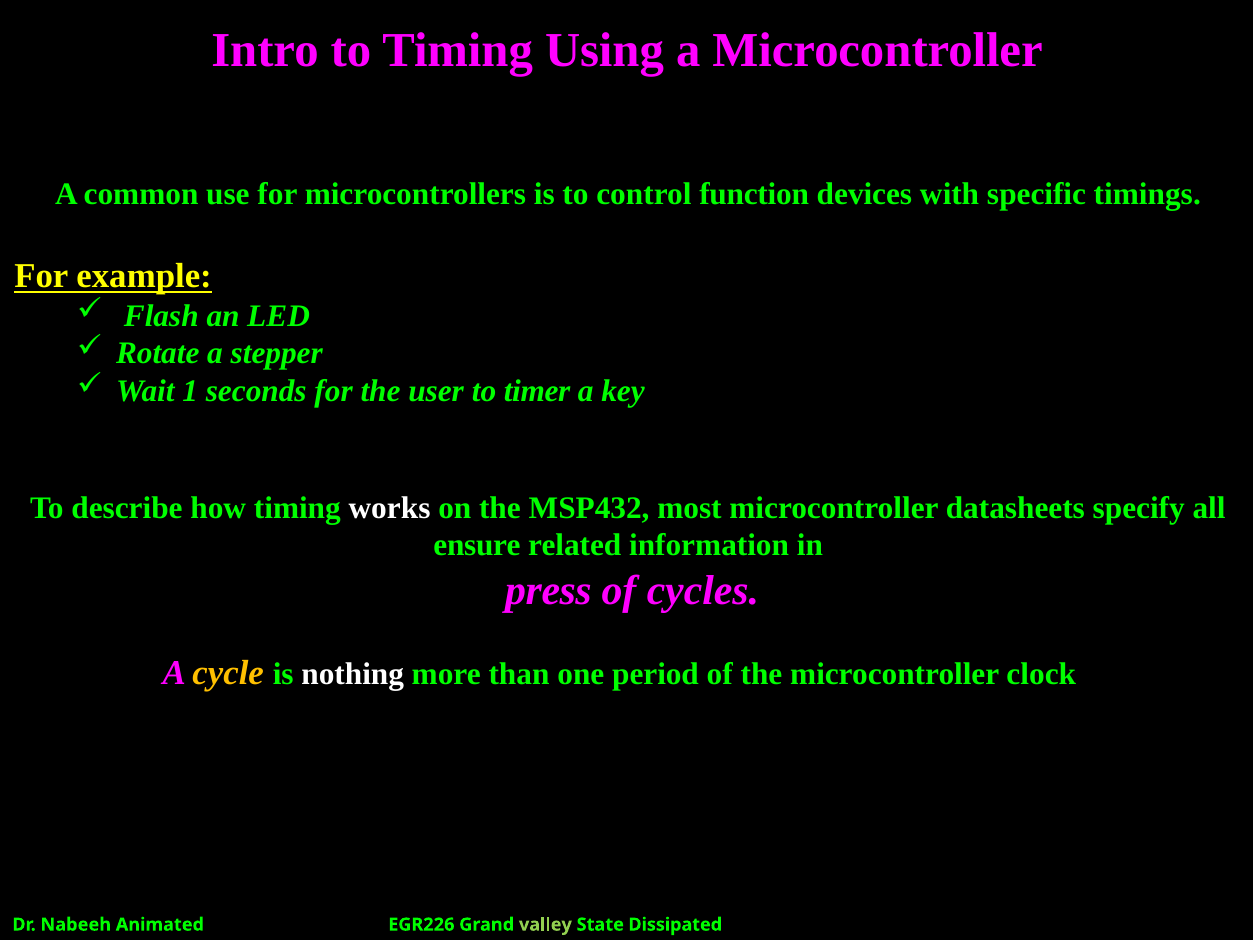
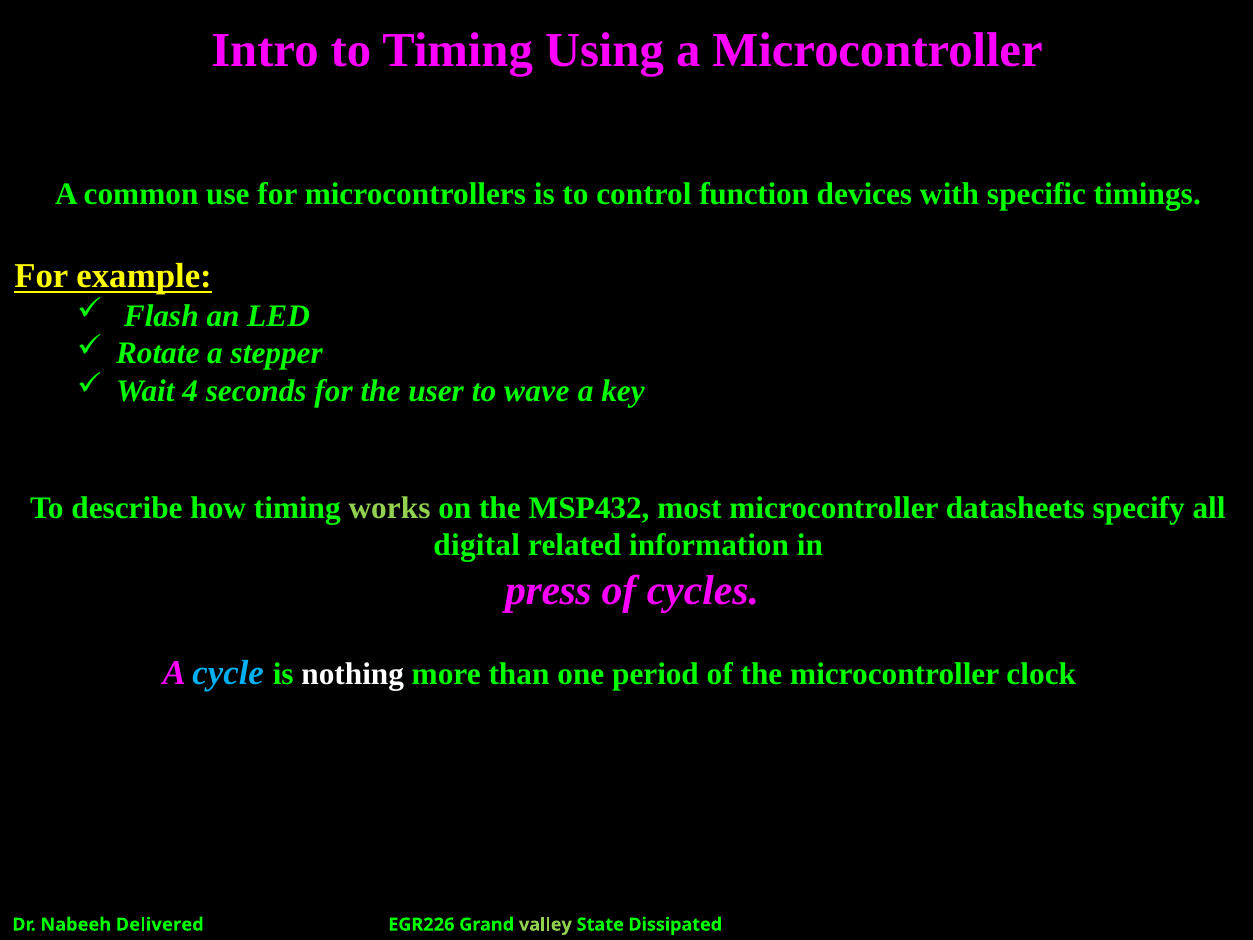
1: 1 -> 4 (190, 391)
timer: timer -> wave (537, 391)
works colour: white -> light green (390, 508)
ensure: ensure -> digital (477, 545)
cycle colour: yellow -> light blue (228, 673)
Animated: Animated -> Delivered (160, 924)
